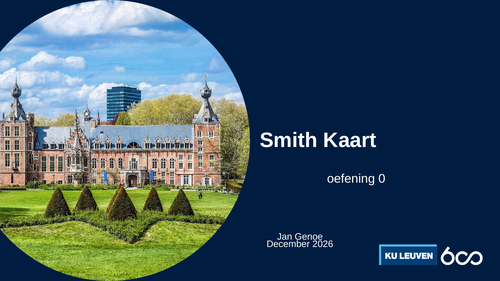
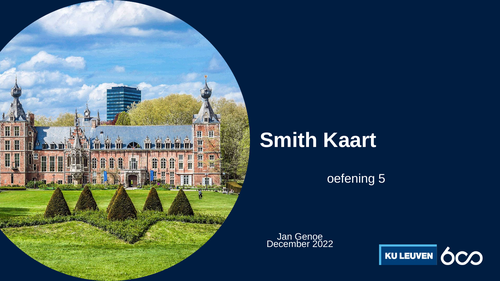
0: 0 -> 5 (382, 179)
2026: 2026 -> 2022 (323, 244)
